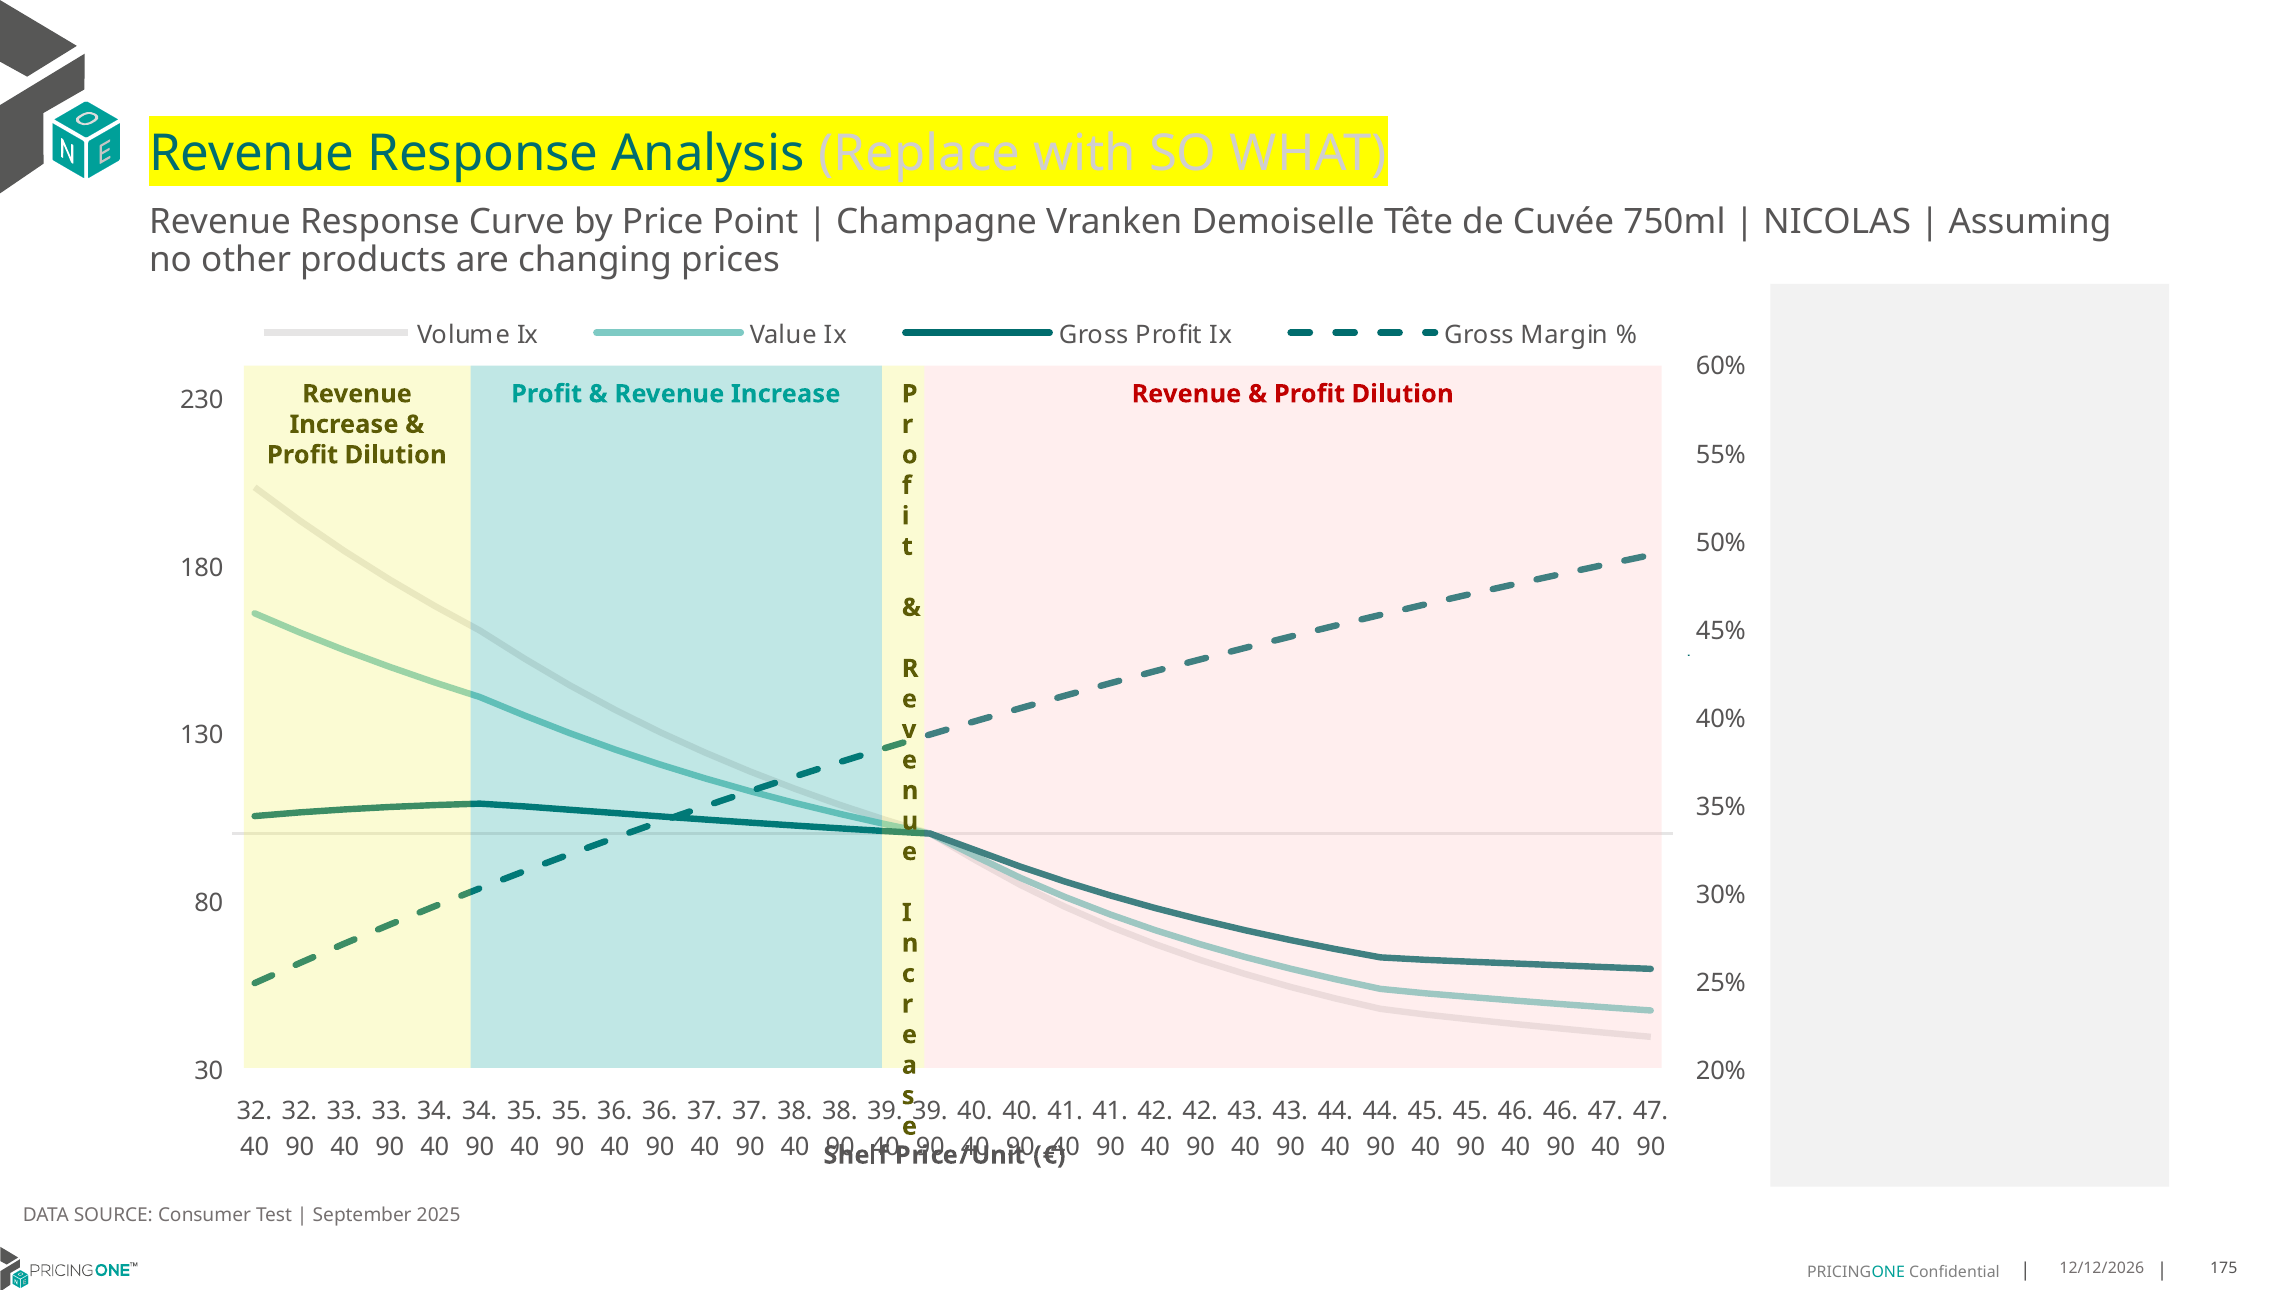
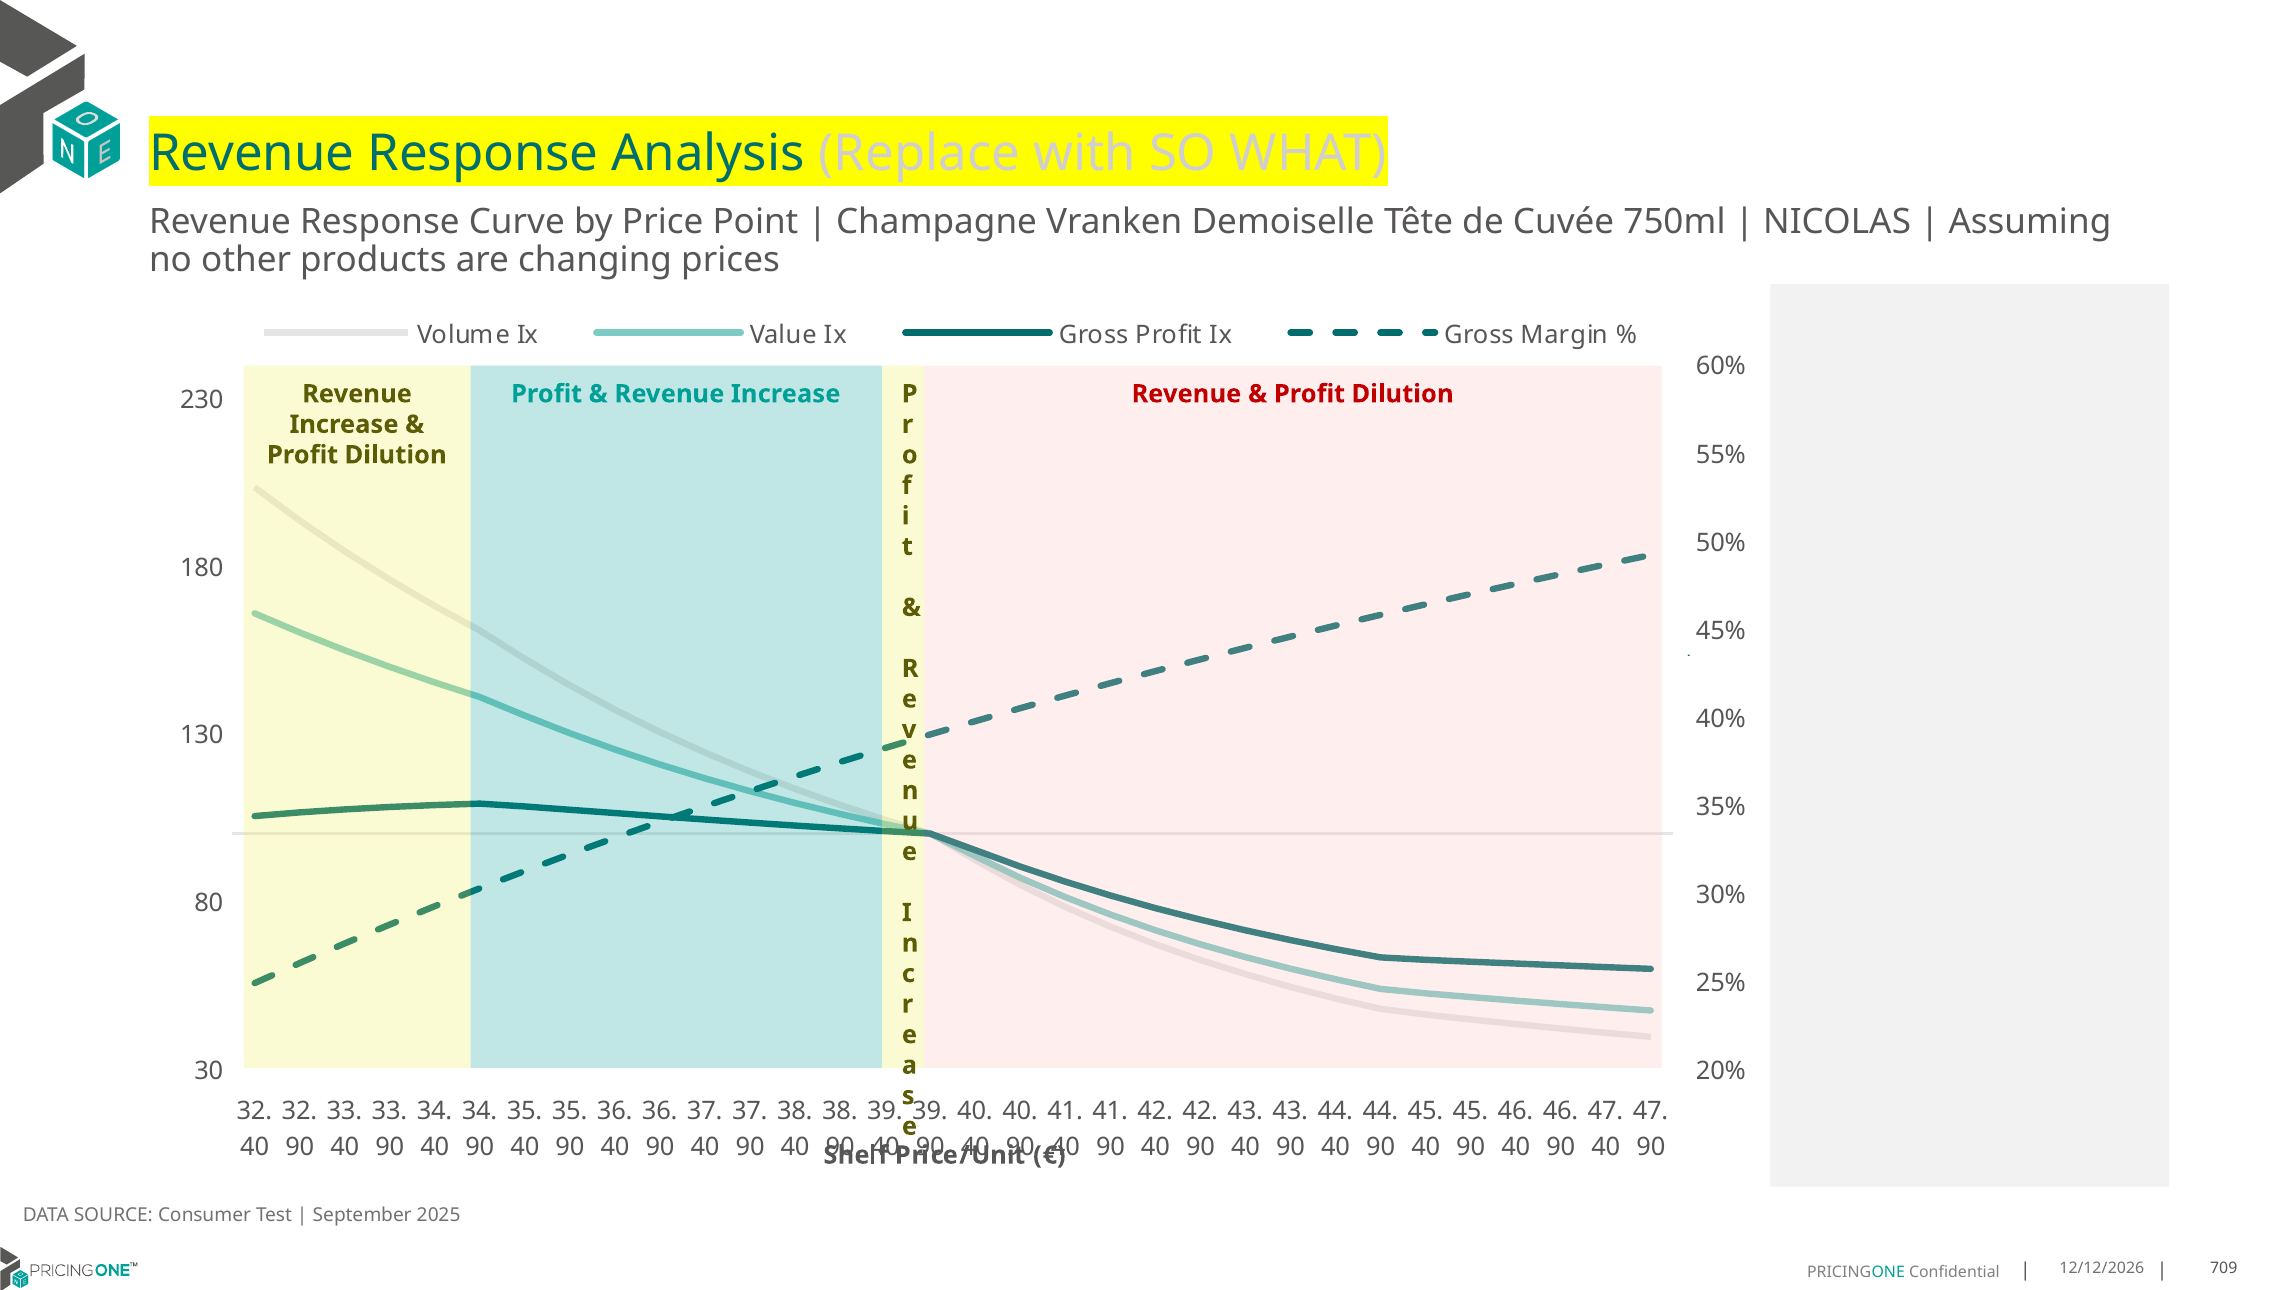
175: 175 -> 709 (2224, 1269)
